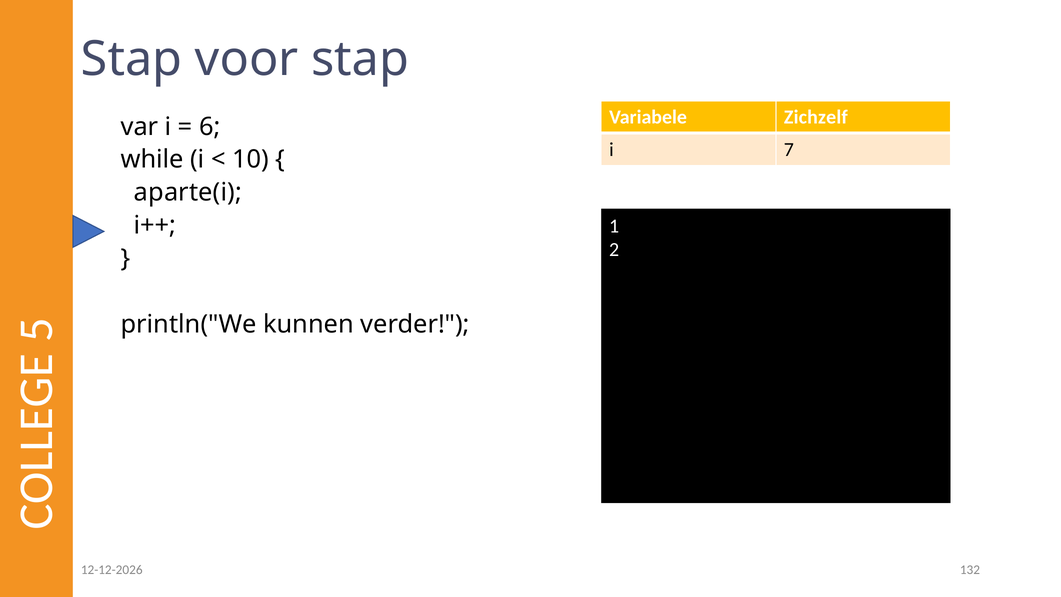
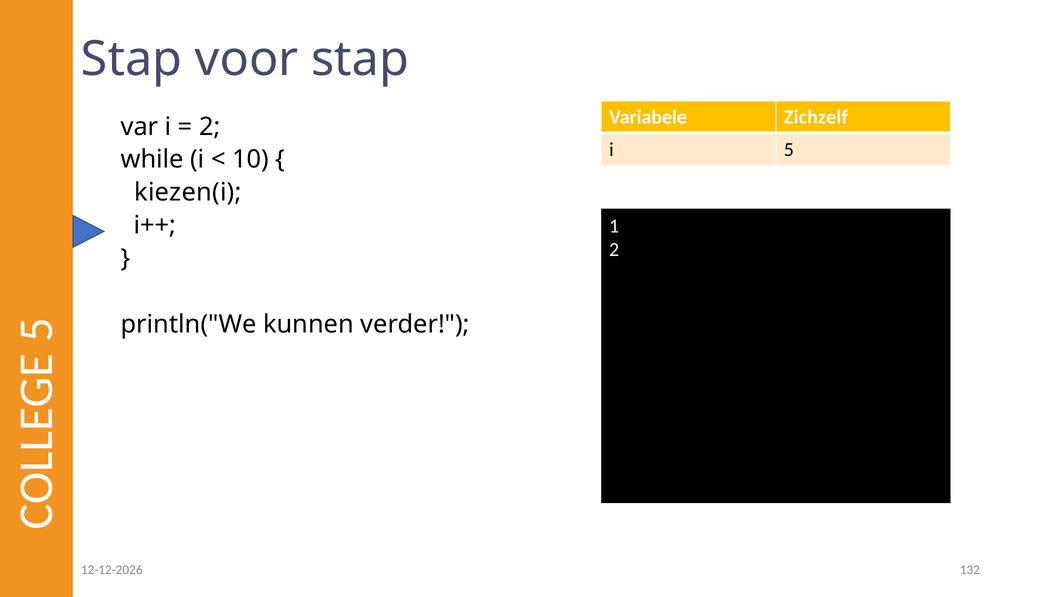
6: 6 -> 2 (210, 127)
i 7: 7 -> 5 (789, 149)
aparte(i: aparte(i -> kiezen(i (188, 192)
